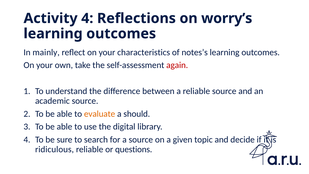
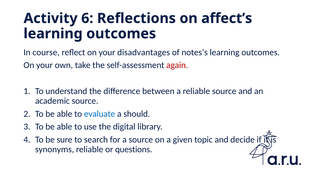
Activity 4: 4 -> 6 (87, 18)
worry’s: worry’s -> affect’s (227, 18)
mainly: mainly -> course (46, 52)
characteristics: characteristics -> disadvantages (144, 52)
evaluate colour: orange -> blue (100, 114)
ridiculous: ridiculous -> synonyms (55, 149)
